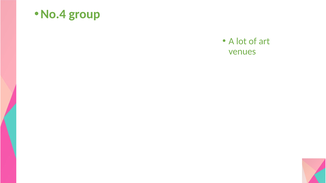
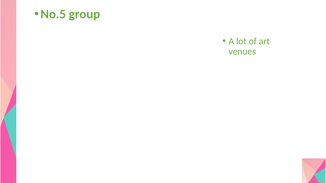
No.4: No.4 -> No.5 (53, 14)
